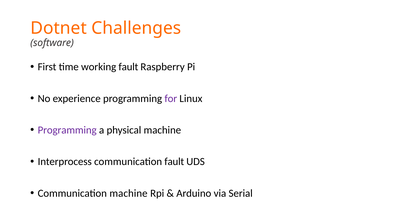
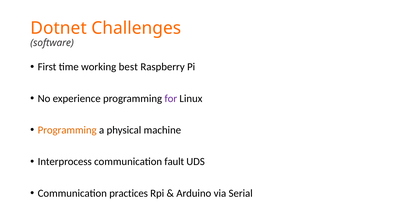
working fault: fault -> best (128, 67)
Programming colour: purple -> orange (67, 130)
Communication machine: machine -> practices (129, 193)
